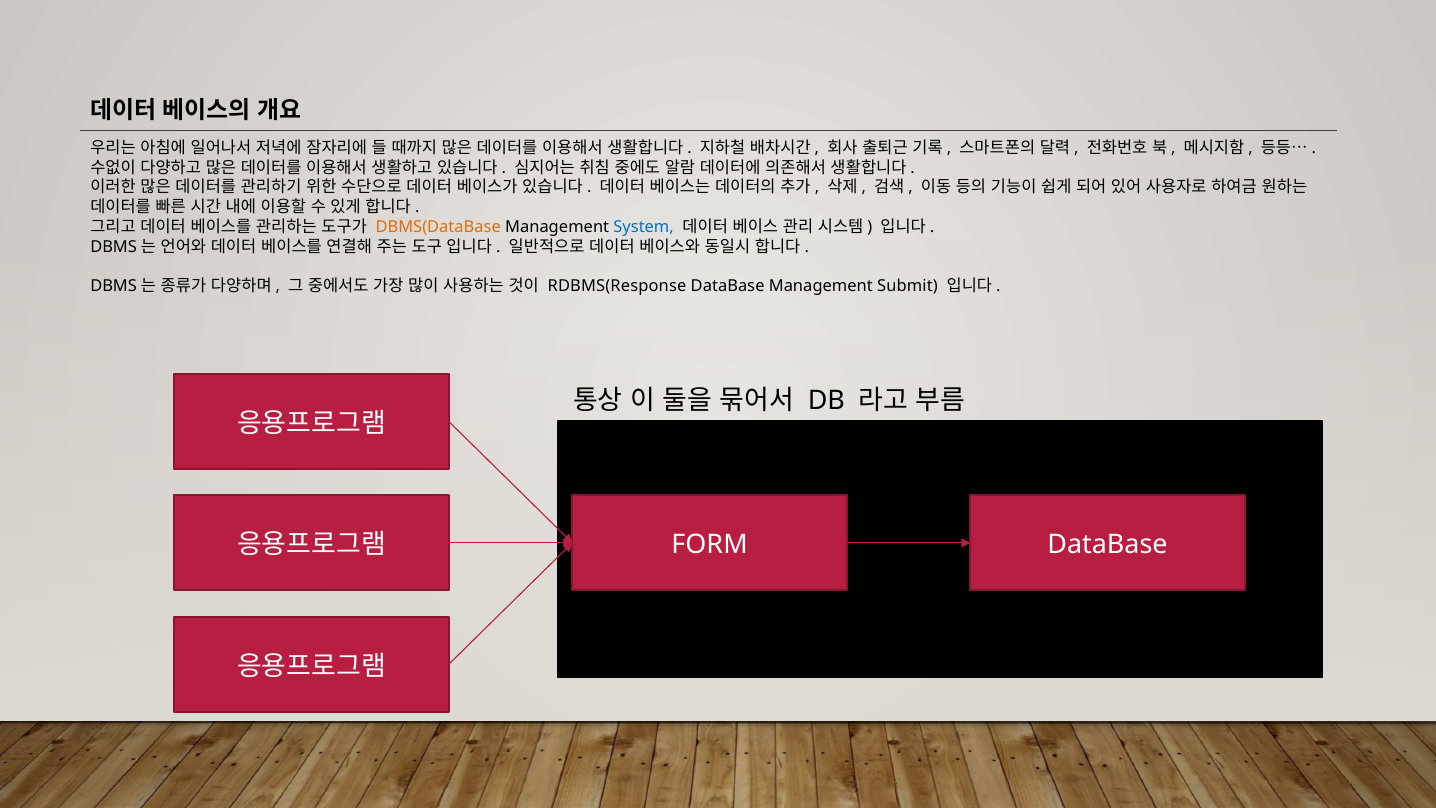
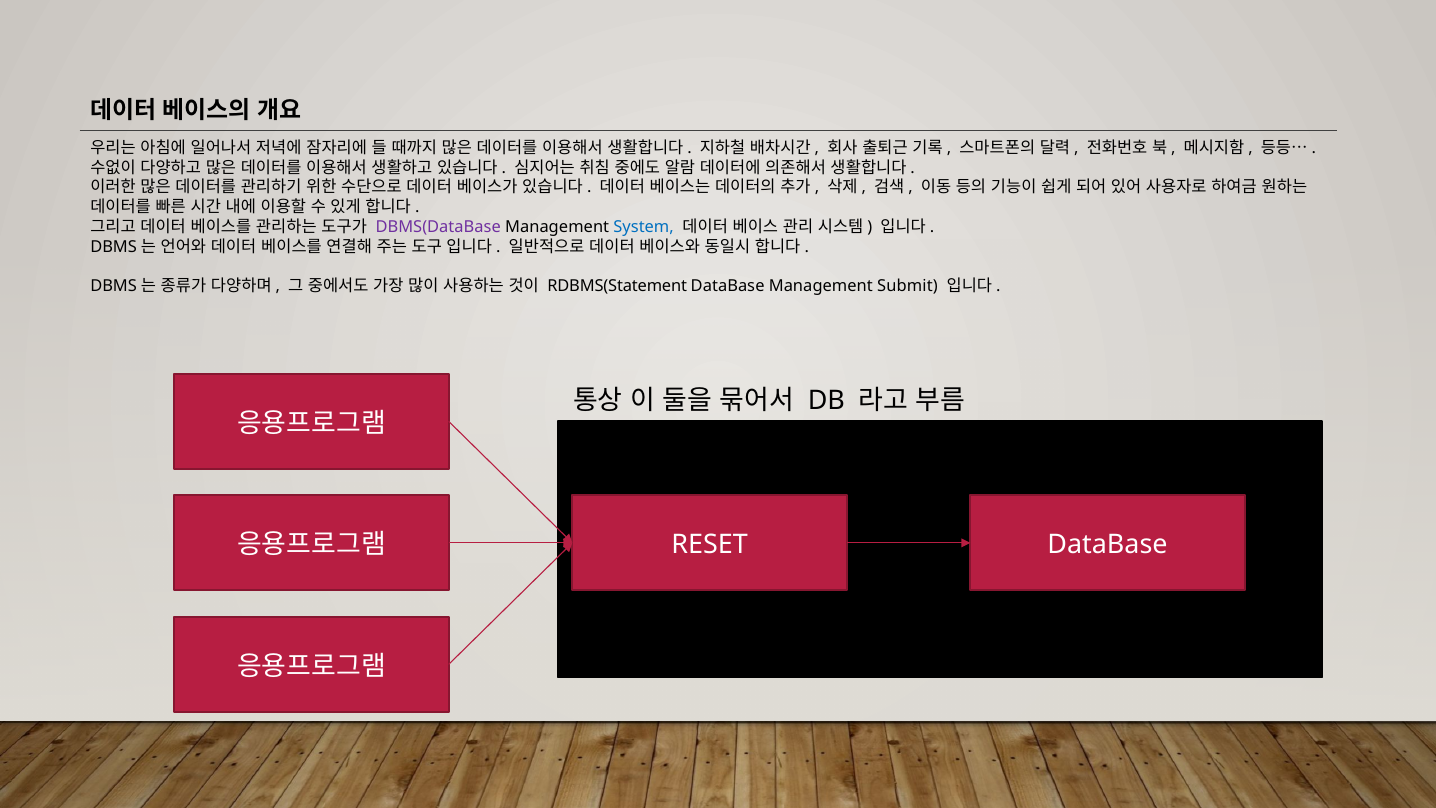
DBMS(DataBase colour: orange -> purple (438, 227)
RDBMS(Response: RDBMS(Response -> RDBMS(Statement (617, 286)
FORM: FORM -> RESET (710, 545)
